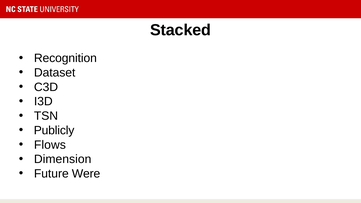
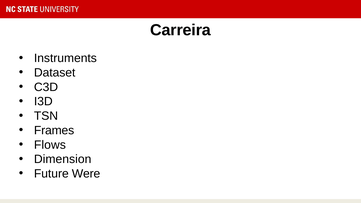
Stacked: Stacked -> Carreira (181, 30)
Recognition: Recognition -> Instruments (65, 58)
Publicly: Publicly -> Frames (54, 130)
